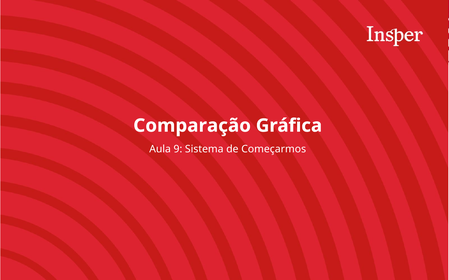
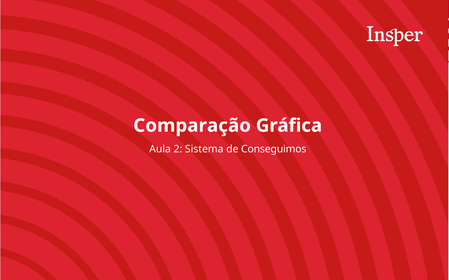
9: 9 -> 2 (178, 150)
Começarmos: Começarmos -> Conseguimos (274, 150)
